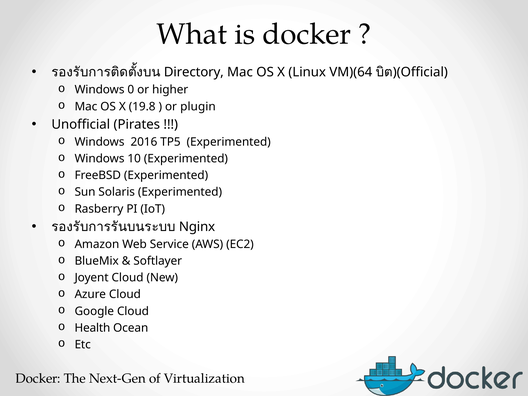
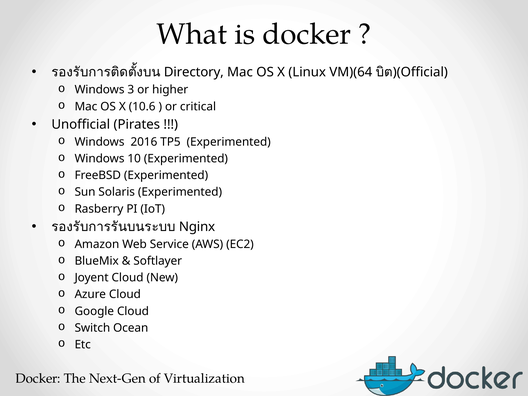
0: 0 -> 3 (131, 90)
19.8: 19.8 -> 10.6 (142, 106)
plugin: plugin -> critical (198, 106)
Health: Health -> Switch (92, 328)
